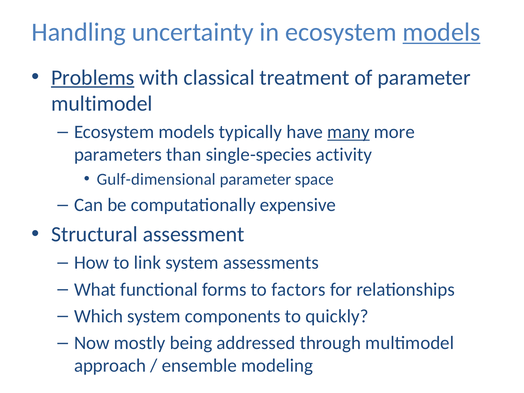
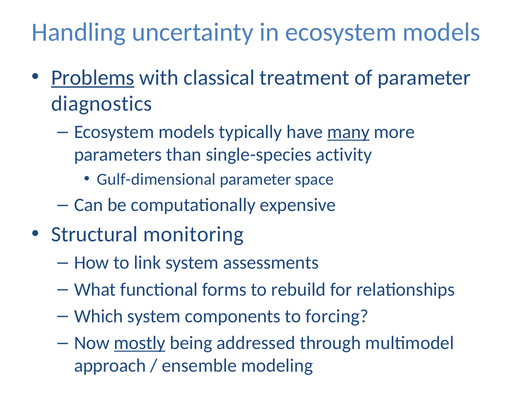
models underline: present -> none (441, 32)
multimodel: multimodel -> diagnostics (102, 104)
assessment: assessment -> monitoring (193, 234)
factors: factors -> rebuild (299, 290)
quickly: quickly -> forcing (337, 316)
mostly underline: none -> present (140, 343)
